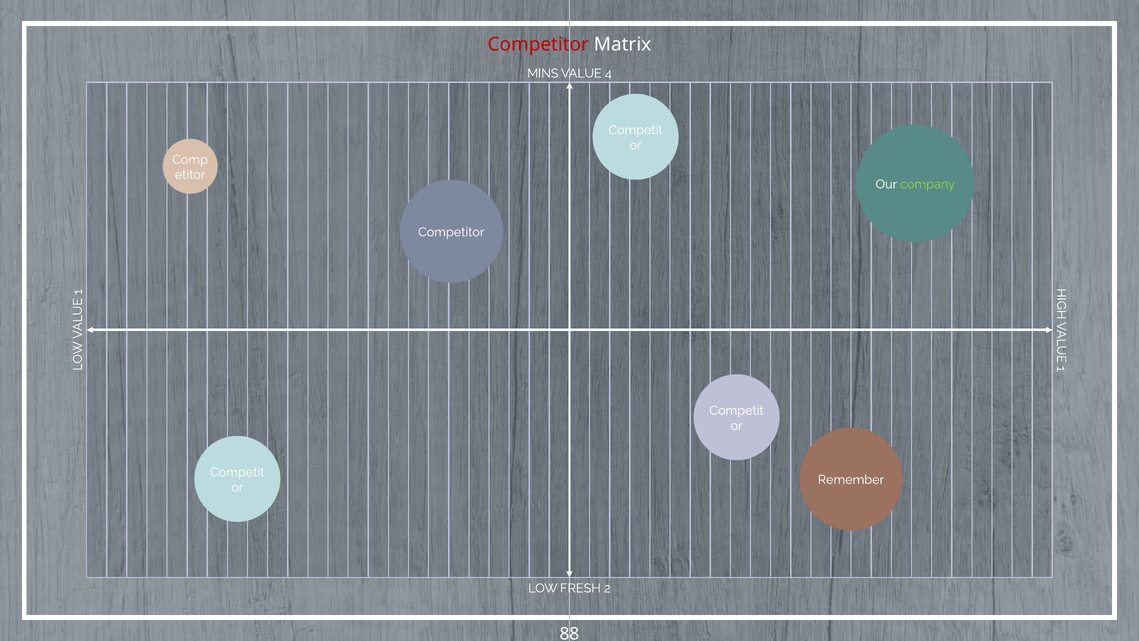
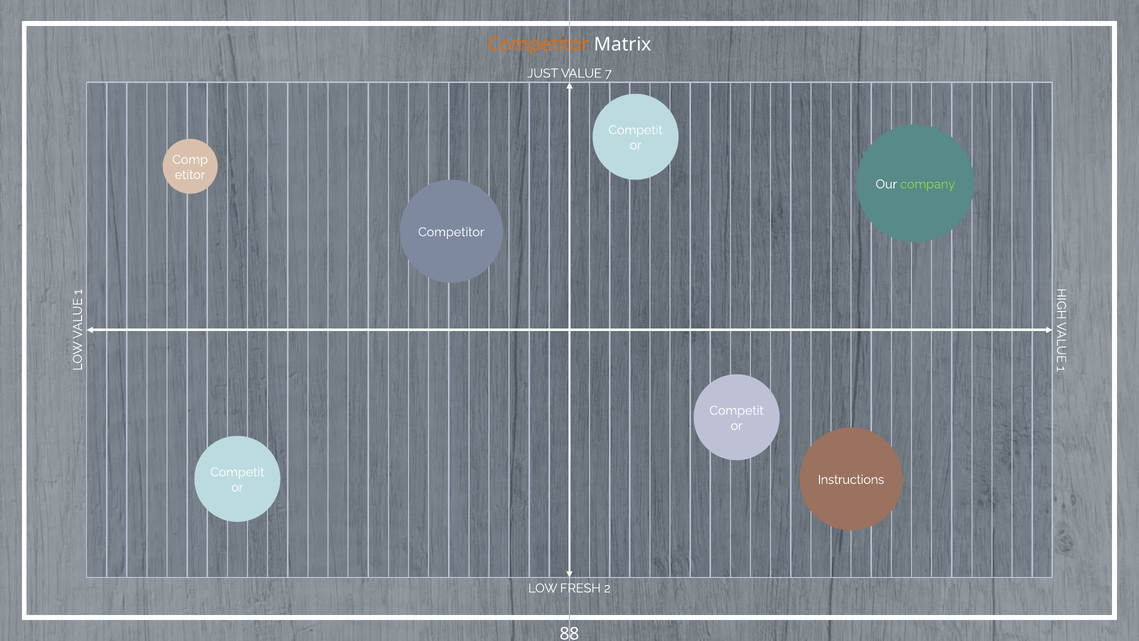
Competitor colour: red -> orange (538, 45)
MINS: MINS -> JUST (543, 73)
4: 4 -> 7 (608, 73)
Remember: Remember -> Instructions (851, 479)
